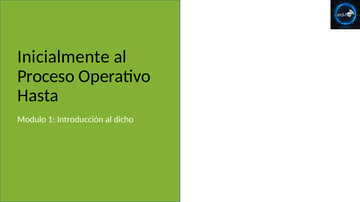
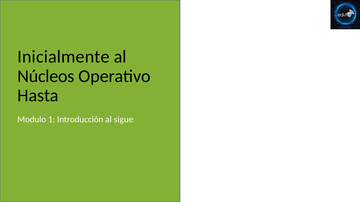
Proceso: Proceso -> Núcleos (46, 76)
dicho: dicho -> sigue (124, 120)
